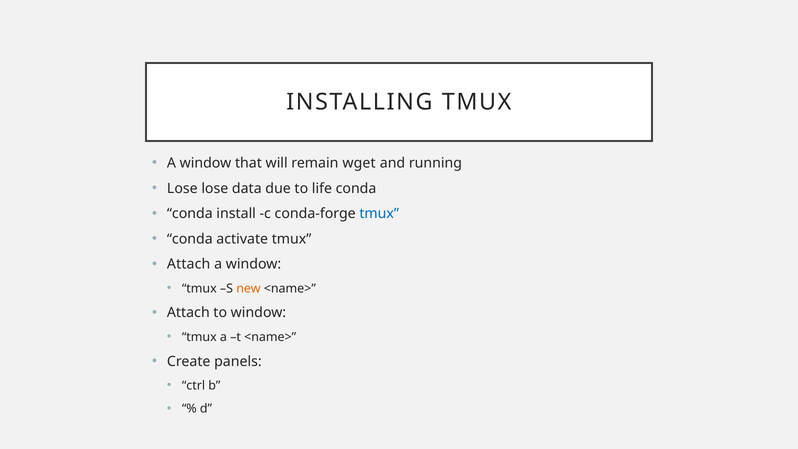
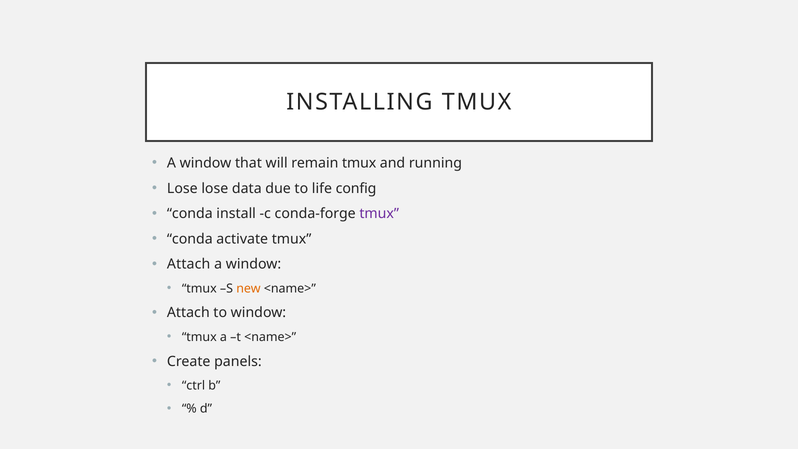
remain wget: wget -> tmux (359, 163)
life conda: conda -> config (356, 188)
tmux colour: blue -> purple (379, 214)
